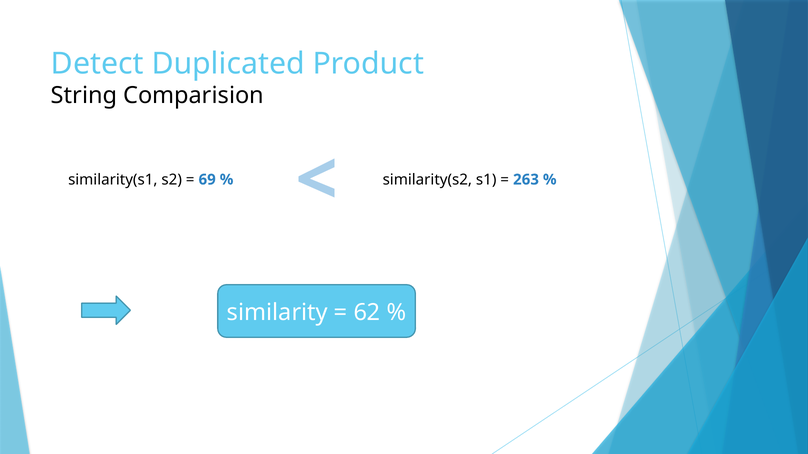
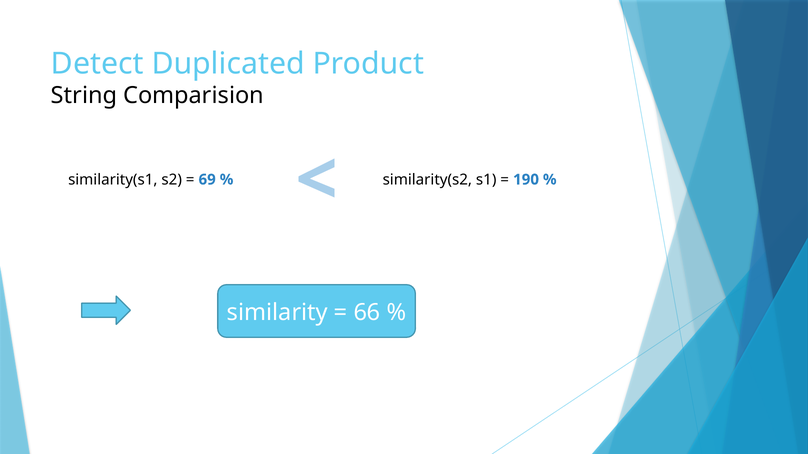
263: 263 -> 190 (526, 180)
62: 62 -> 66 (367, 313)
